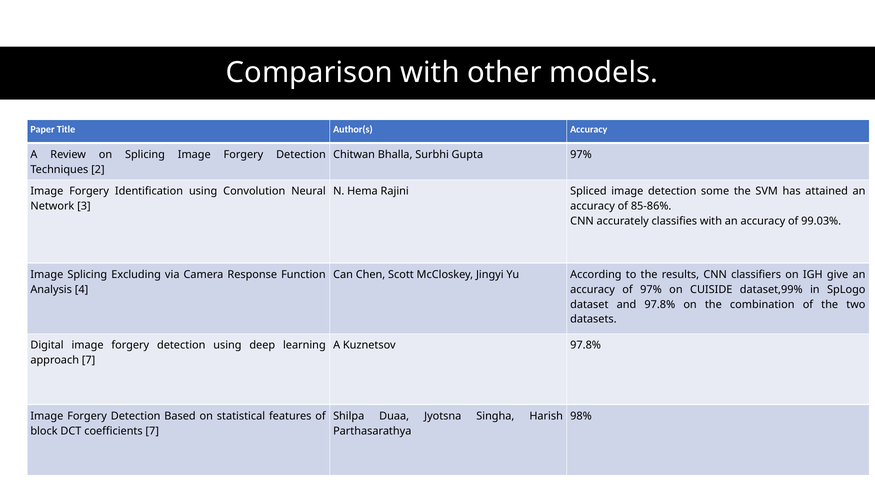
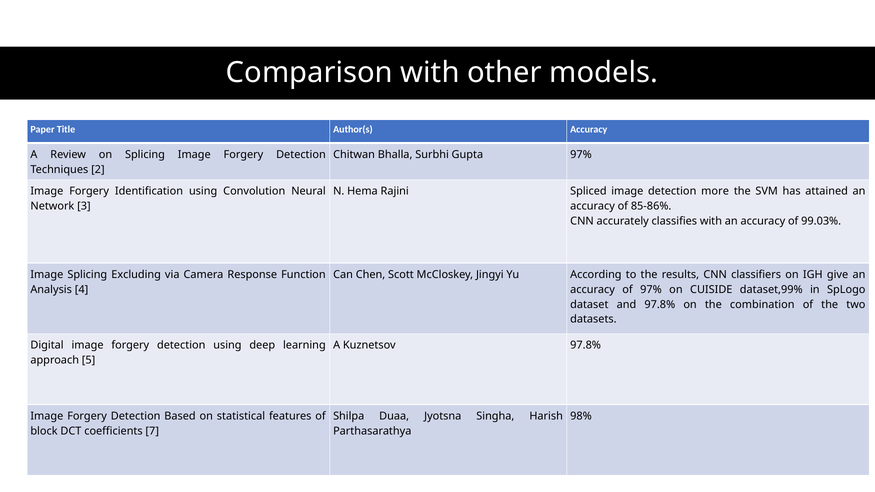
some: some -> more (715, 191)
approach 7: 7 -> 5 (89, 360)
